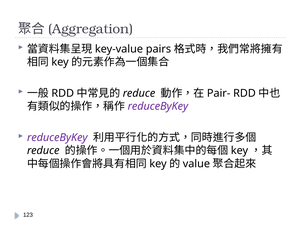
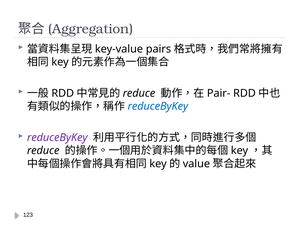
reduceByKey colour: purple -> blue (158, 106)
